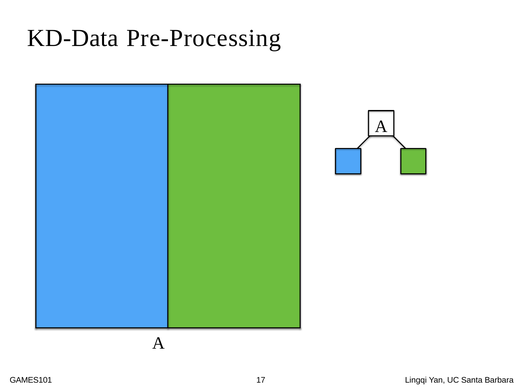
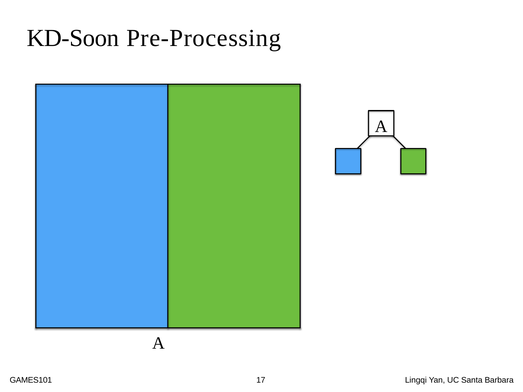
KD-Data: KD-Data -> KD-Soon (73, 38)
